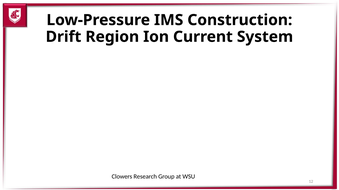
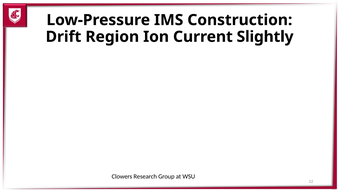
System: System -> Slightly (265, 37)
